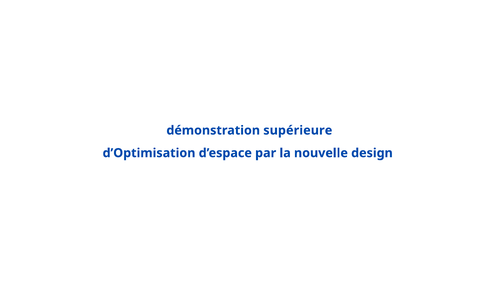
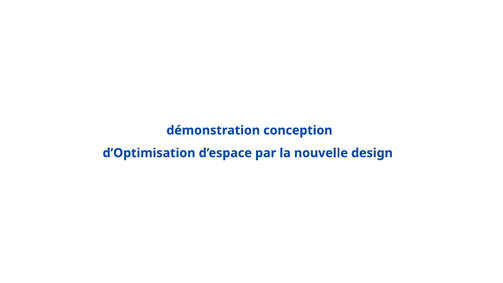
supérieure: supérieure -> conception (298, 130)
